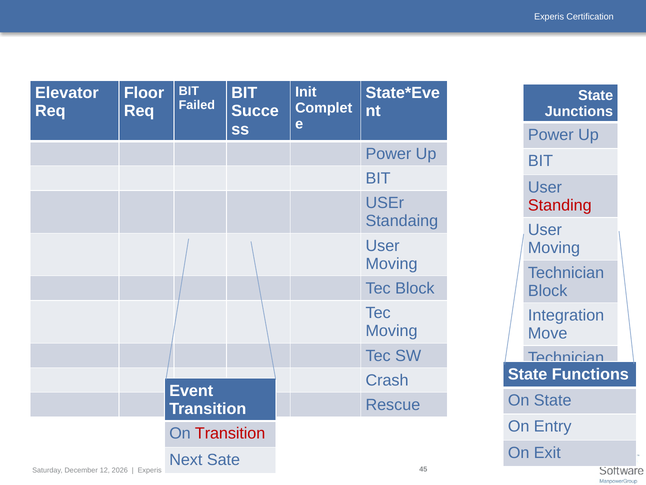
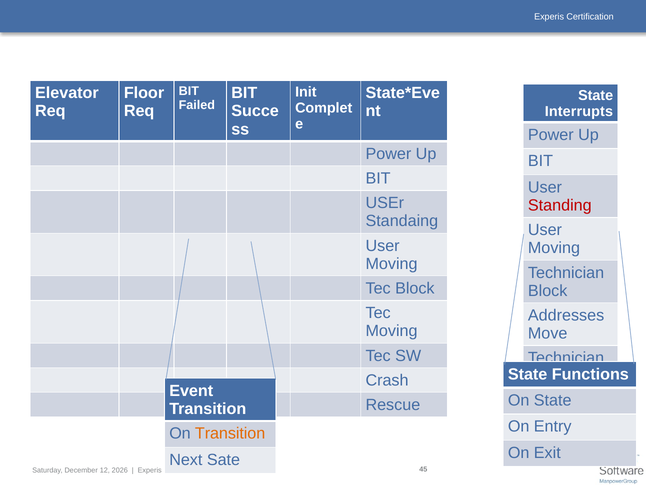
Junctions: Junctions -> Interrupts (579, 111)
Integration: Integration -> Addresses (566, 315)
Transition colour: red -> orange (230, 433)
